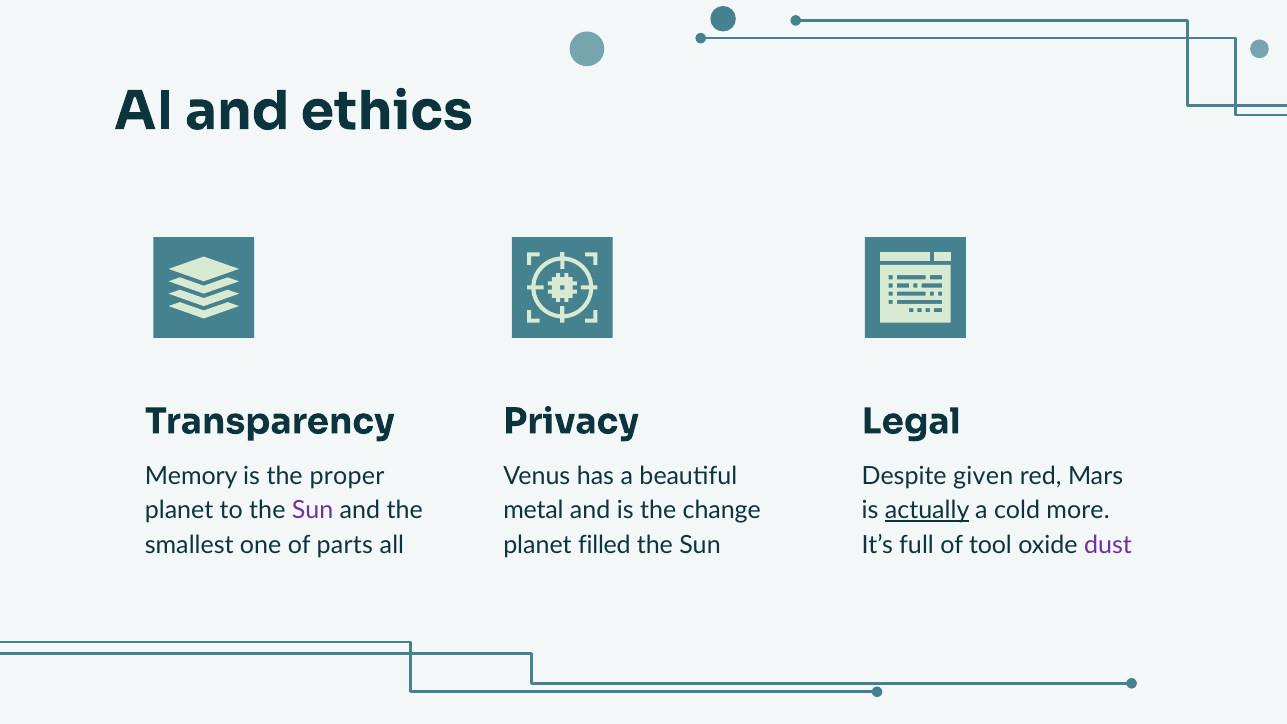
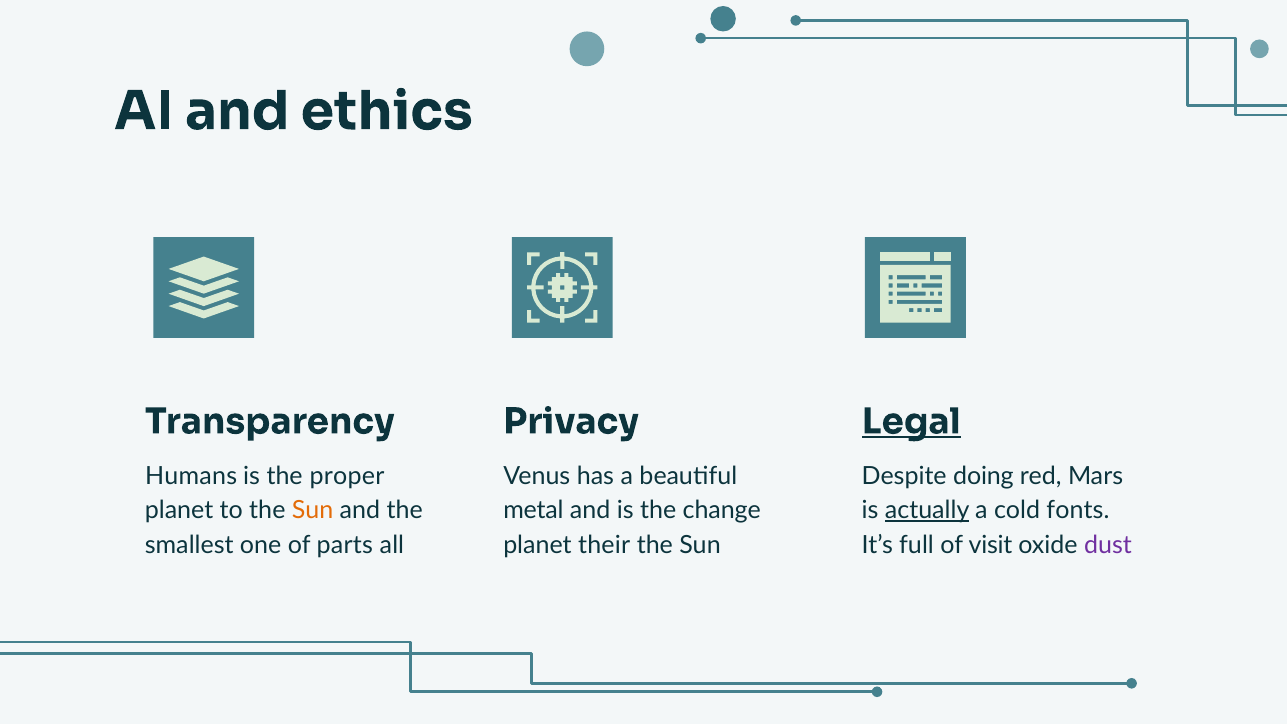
Legal underline: none -> present (911, 422)
Memory: Memory -> Humans (191, 476)
given: given -> doing (983, 476)
Sun colour: purple -> orange (313, 510)
more: more -> fonts (1078, 510)
filled: filled -> their (604, 545)
tool: tool -> visit (991, 545)
